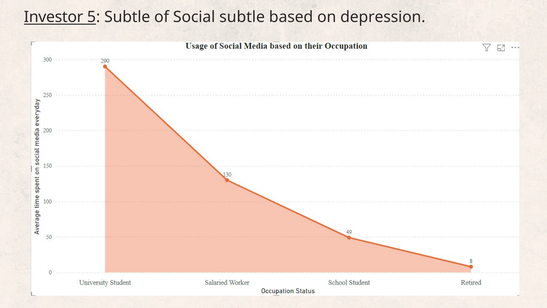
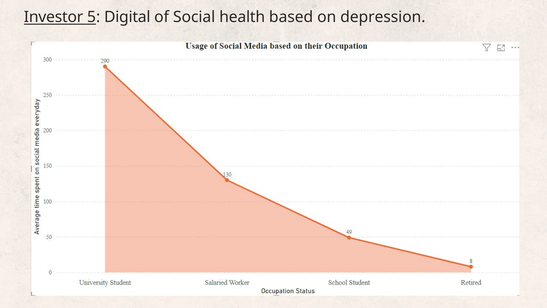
5 Subtle: Subtle -> Digital (127, 17)
Social subtle: subtle -> health (242, 17)
